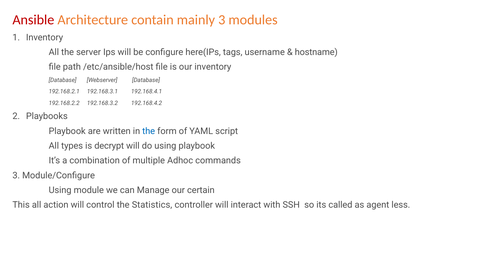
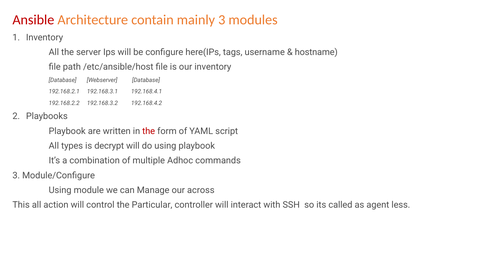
the colour: blue -> red (149, 131)
certain: certain -> across (201, 191)
Statistics: Statistics -> Particular (152, 206)
